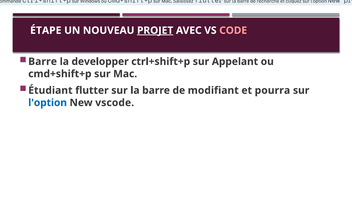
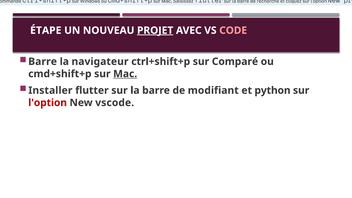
developper: developper -> navigateur (100, 62)
Appelant: Appelant -> Comparé (235, 62)
Mac underline: none -> present (125, 74)
Étudiant: Étudiant -> Installer (50, 90)
pourra: pourra -> python (273, 90)
l'option colour: blue -> red (48, 103)
